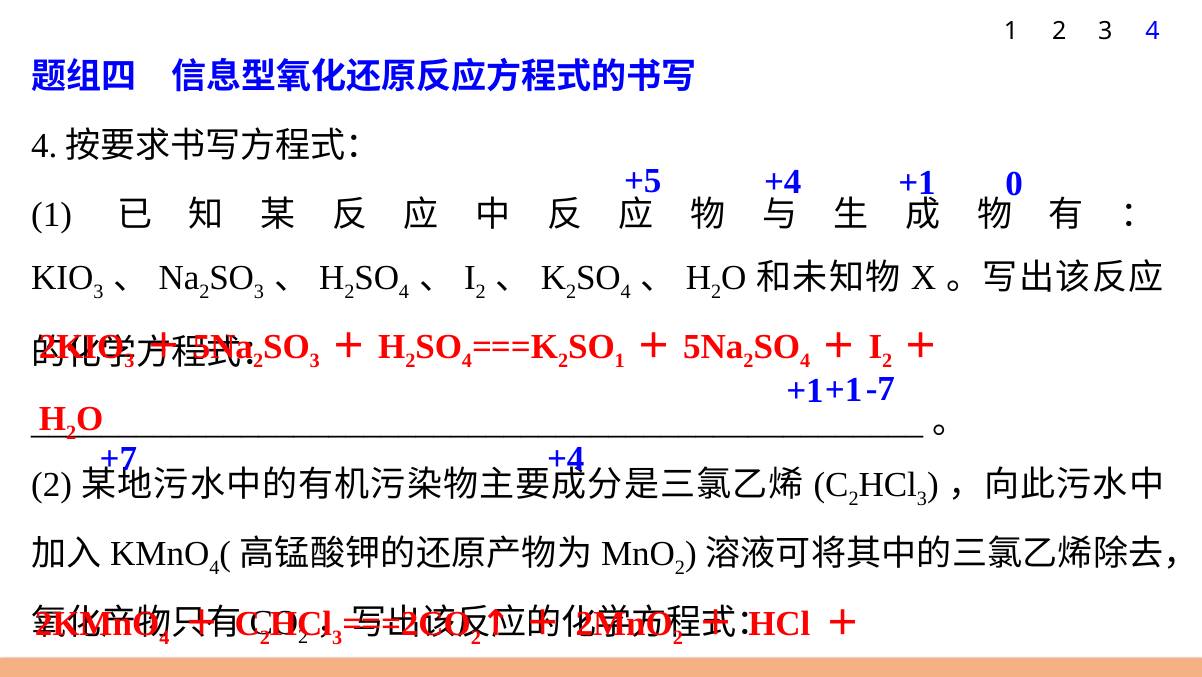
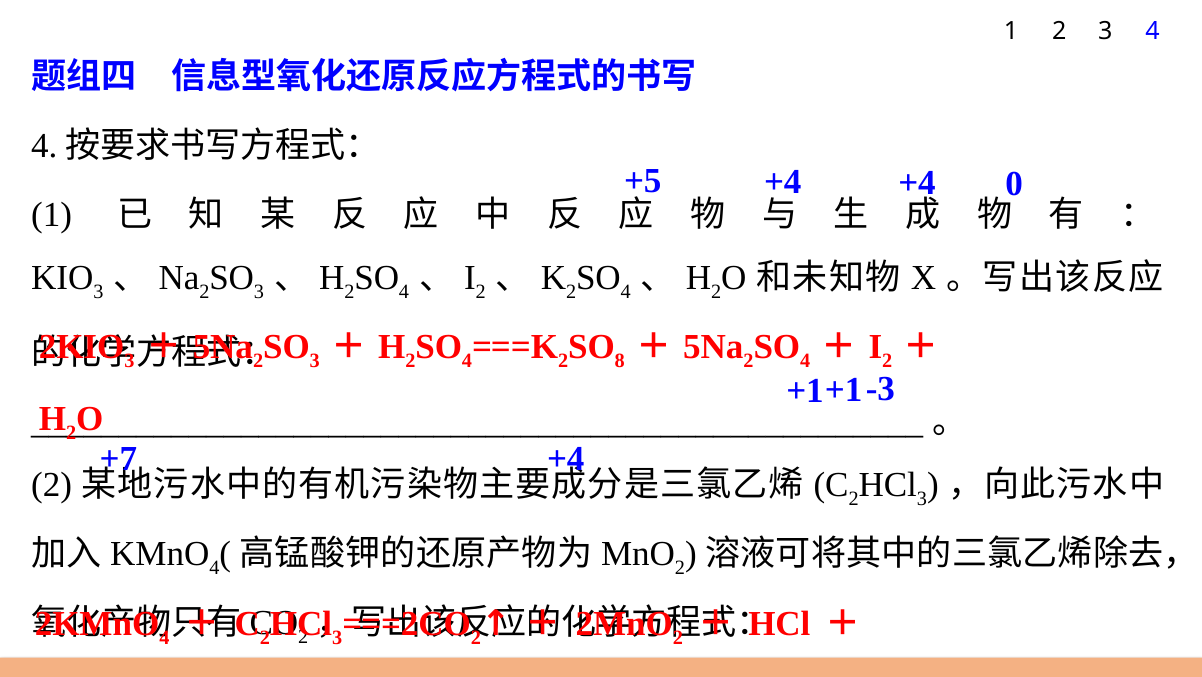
+5 +1: +1 -> +4 (917, 183)
1: 1 -> 8 (620, 360)
-7: -7 -> -3 (880, 388)
